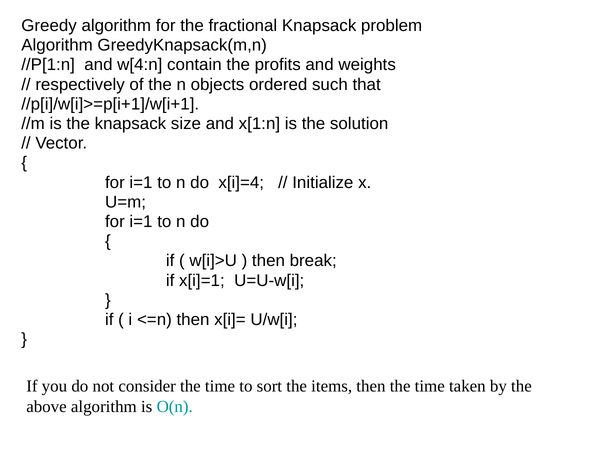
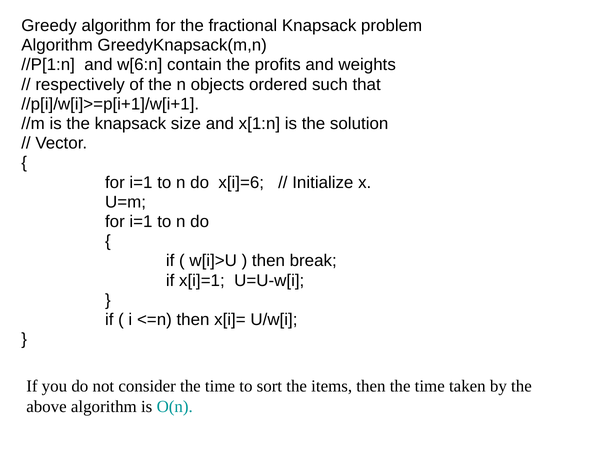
w[4:n: w[4:n -> w[6:n (140, 65)
x[i]=4: x[i]=4 -> x[i]=6 (241, 183)
